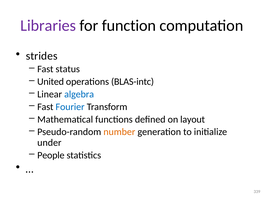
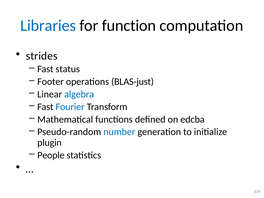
Libraries colour: purple -> blue (48, 26)
United: United -> Footer (51, 82)
BLAS-intc: BLAS-intc -> BLAS-just (133, 82)
layout: layout -> edcba (193, 119)
number colour: orange -> blue (119, 132)
under: under -> plugin (49, 143)
